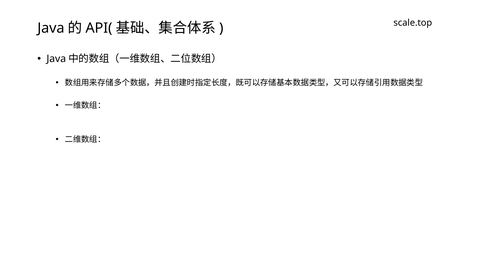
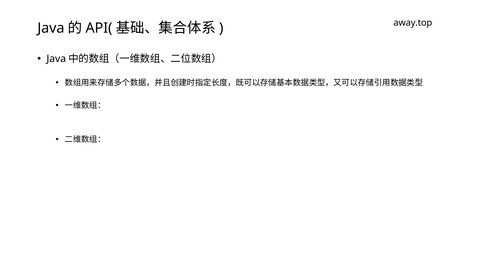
scale.top: scale.top -> away.top (413, 23)
